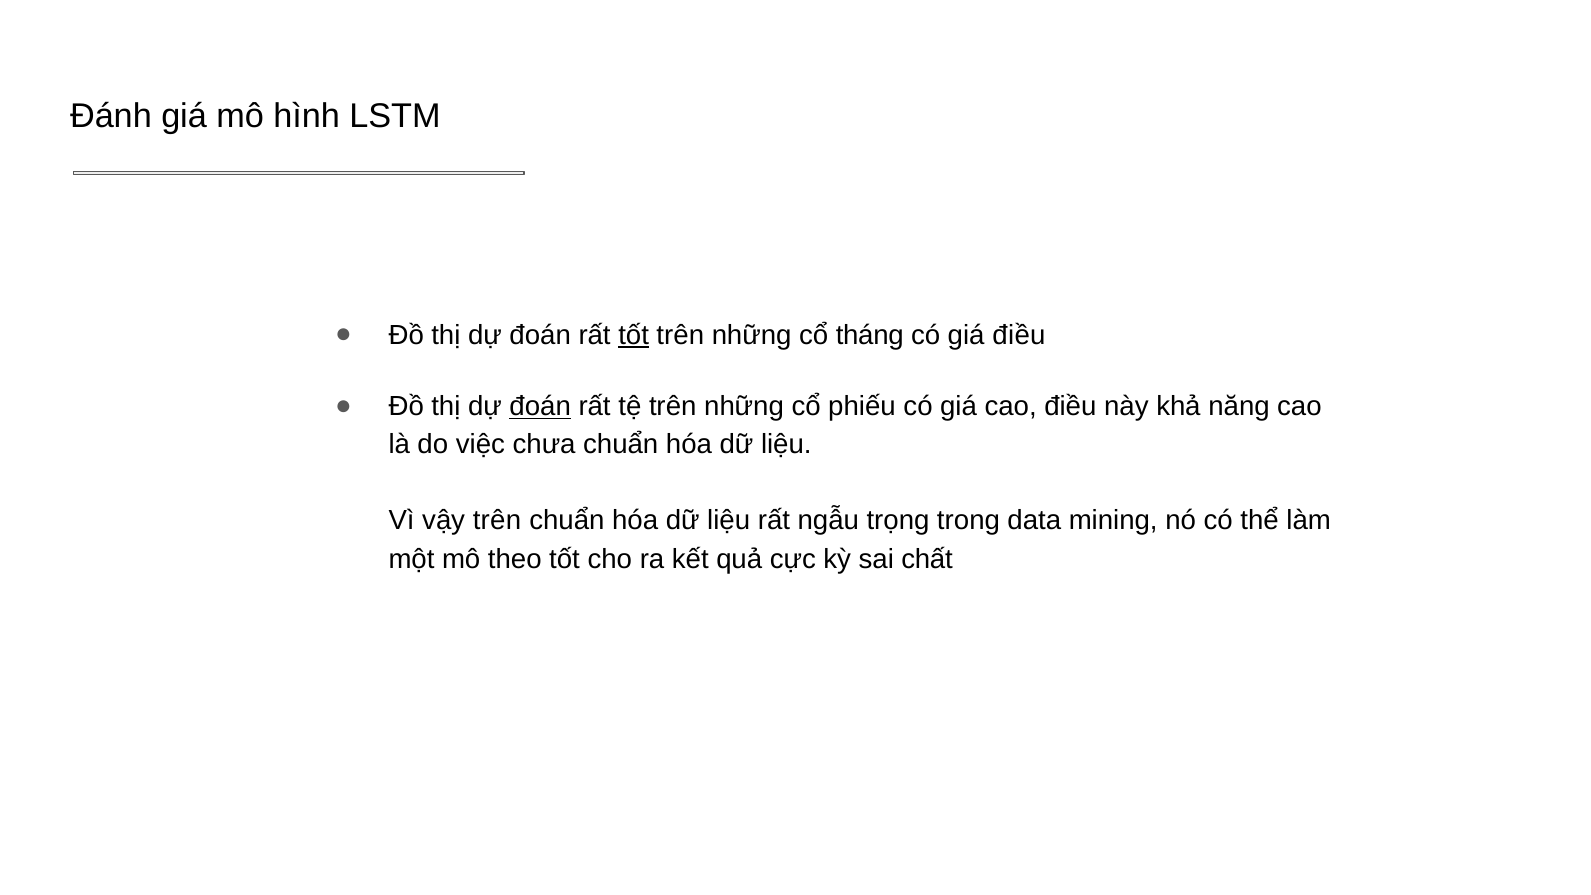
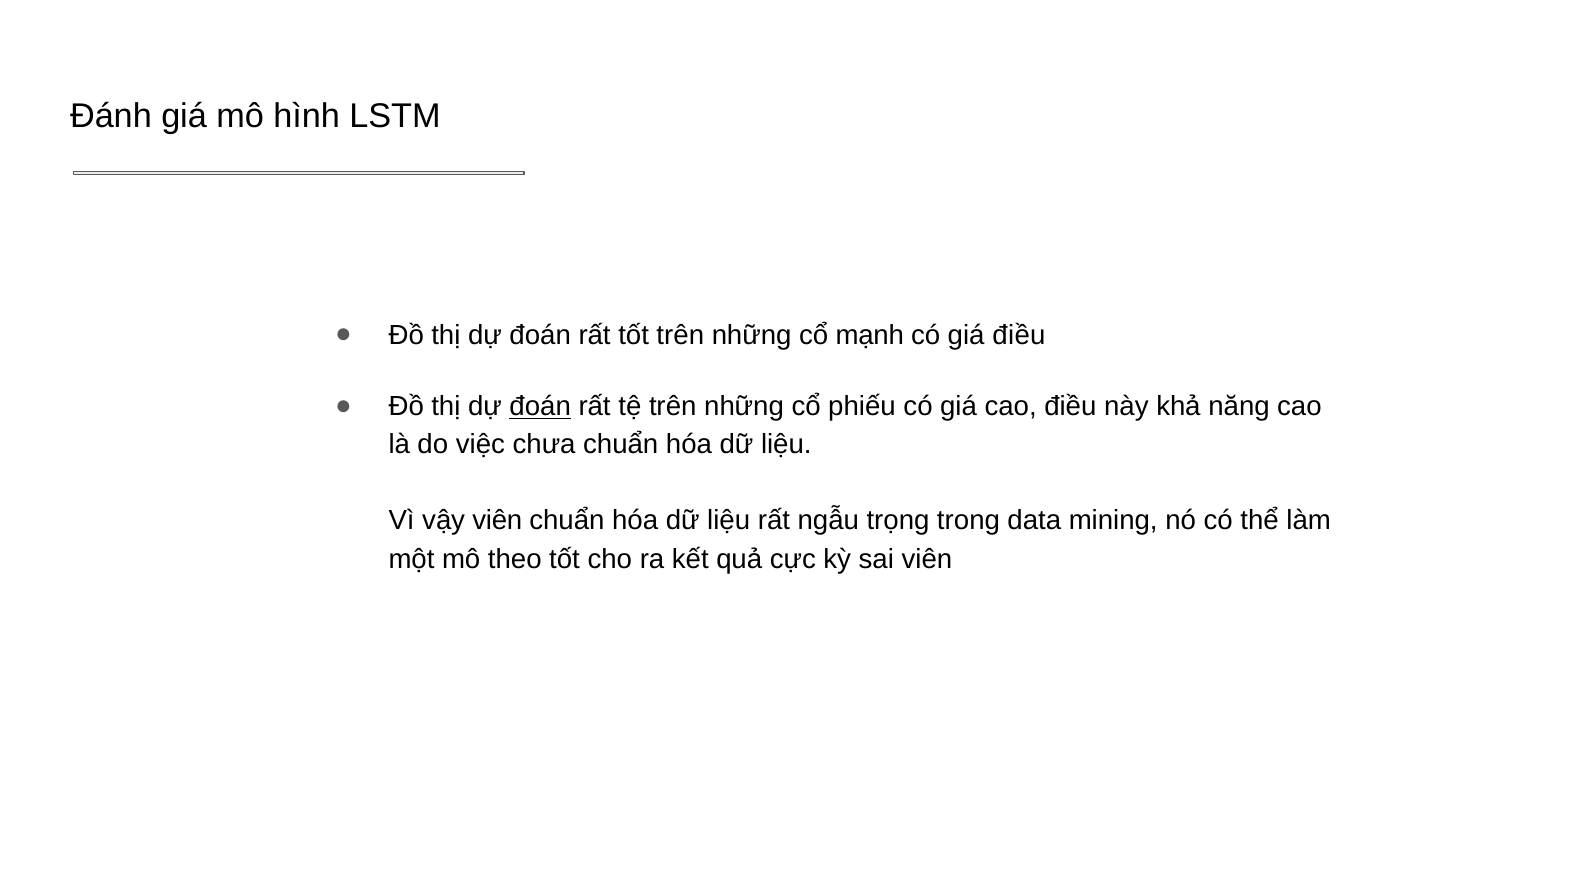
tốt underline: present -> none (634, 335)
tháng: tháng -> mạnh (870, 335)
vậy trên: trên -> viên (497, 521)
sai chất: chất -> viên (927, 559)
